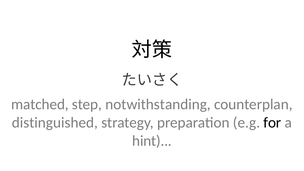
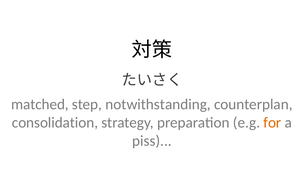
distinguished: distinguished -> consolidation (55, 123)
for colour: black -> orange (272, 123)
hint: hint -> piss (152, 141)
